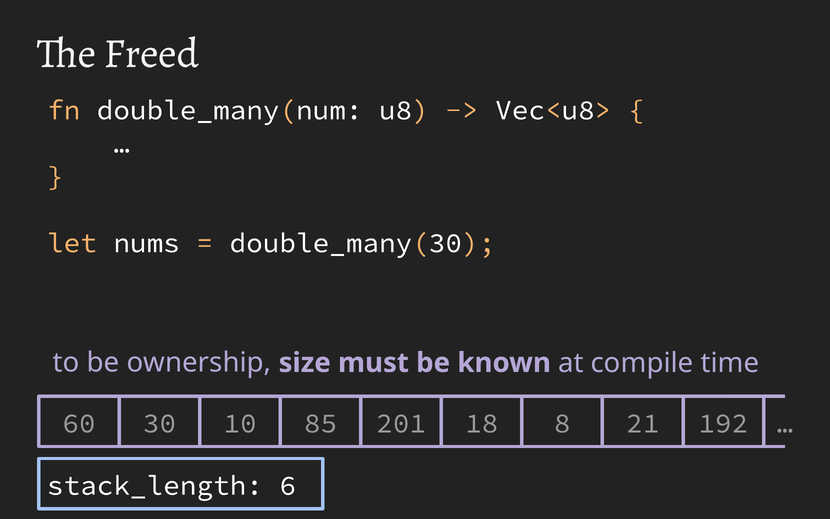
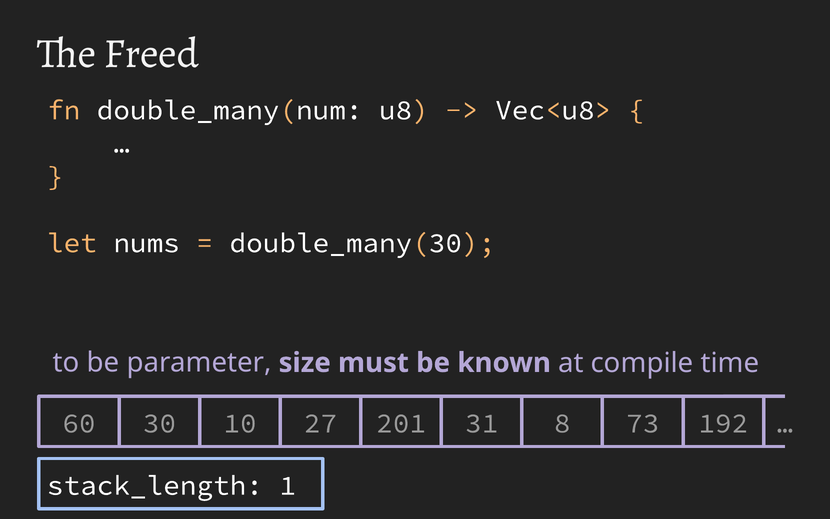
ownership: ownership -> parameter (199, 363)
85: 85 -> 27 (321, 423)
18: 18 -> 31 (482, 423)
21: 21 -> 73 (643, 423)
6: 6 -> 1 (288, 485)
